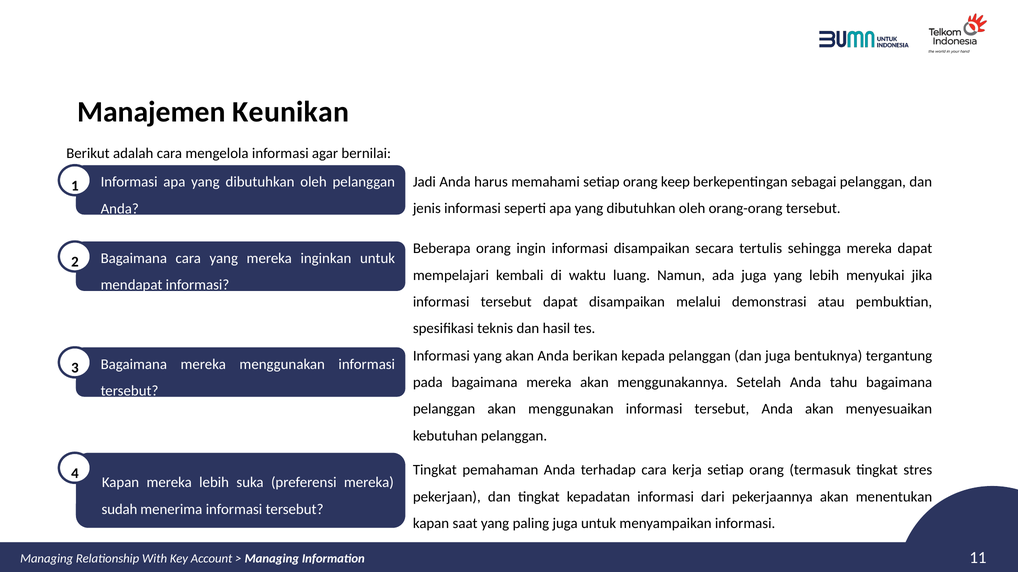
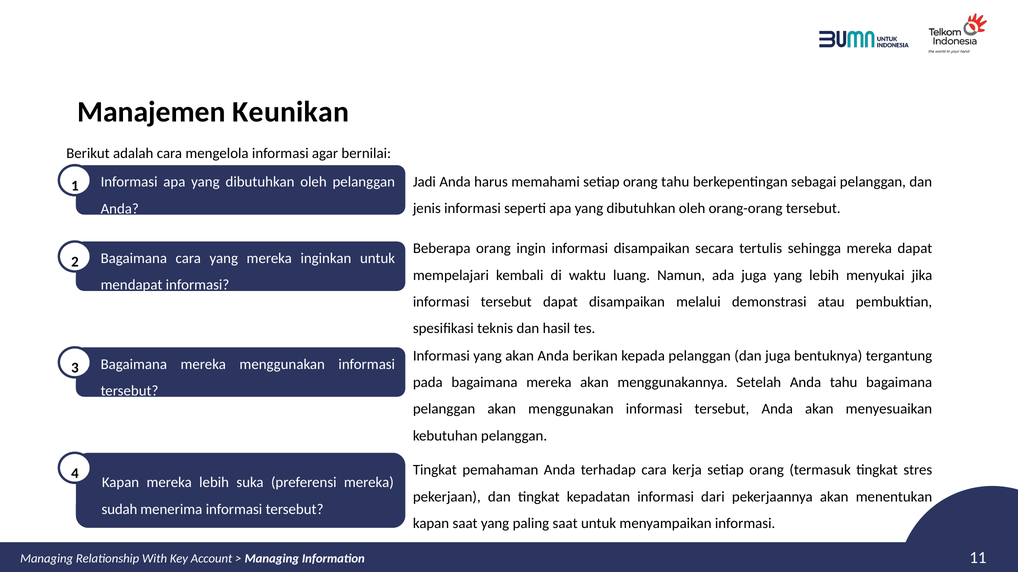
orang keep: keep -> tahu (675, 182)
paling juga: juga -> saat (565, 524)
